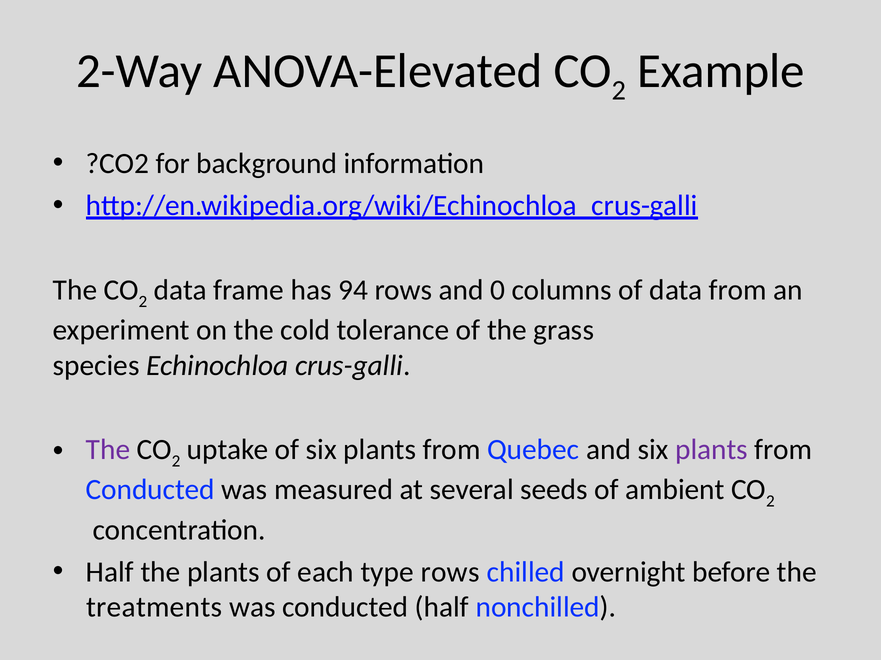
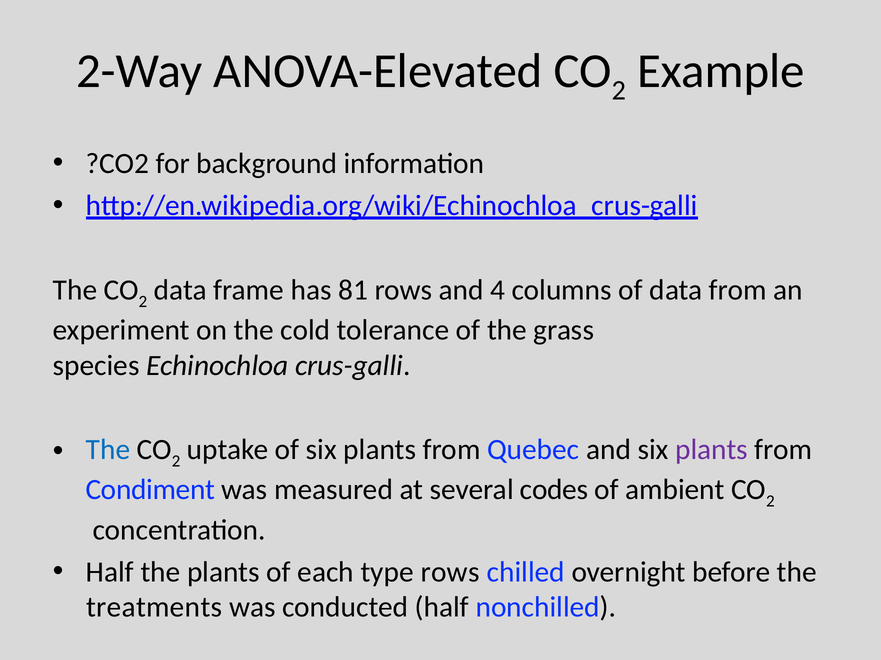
94: 94 -> 81 (353, 291)
0: 0 -> 4 (498, 291)
The colour: purple -> blue (108, 450)
Conducted: Conducted -> Condiment (150, 490)
seeds: seeds -> codes (554, 490)
